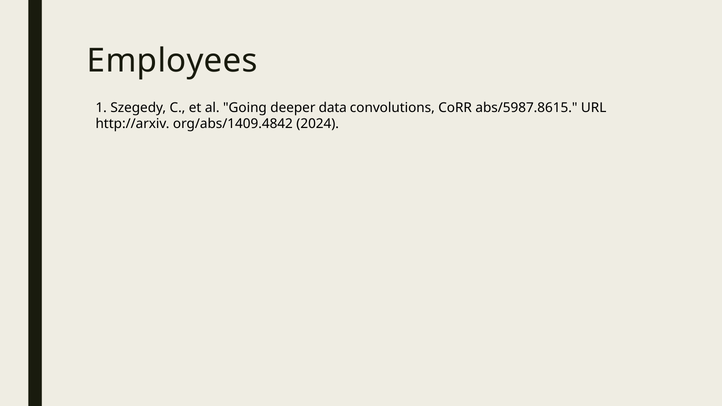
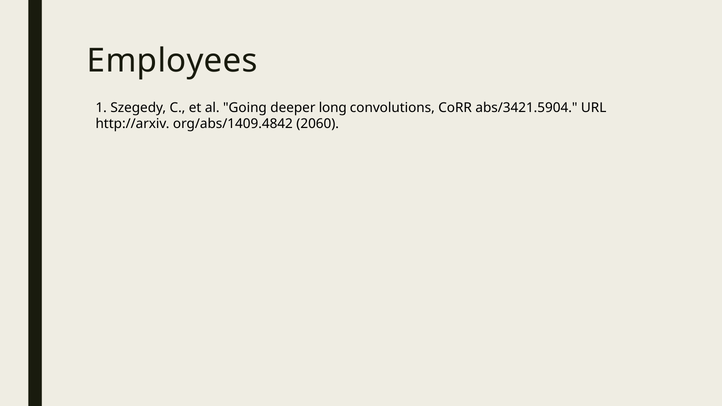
data: data -> long (333, 108)
abs/5987.8615: abs/5987.8615 -> abs/3421.5904 (526, 108)
2024: 2024 -> 2060 (318, 124)
